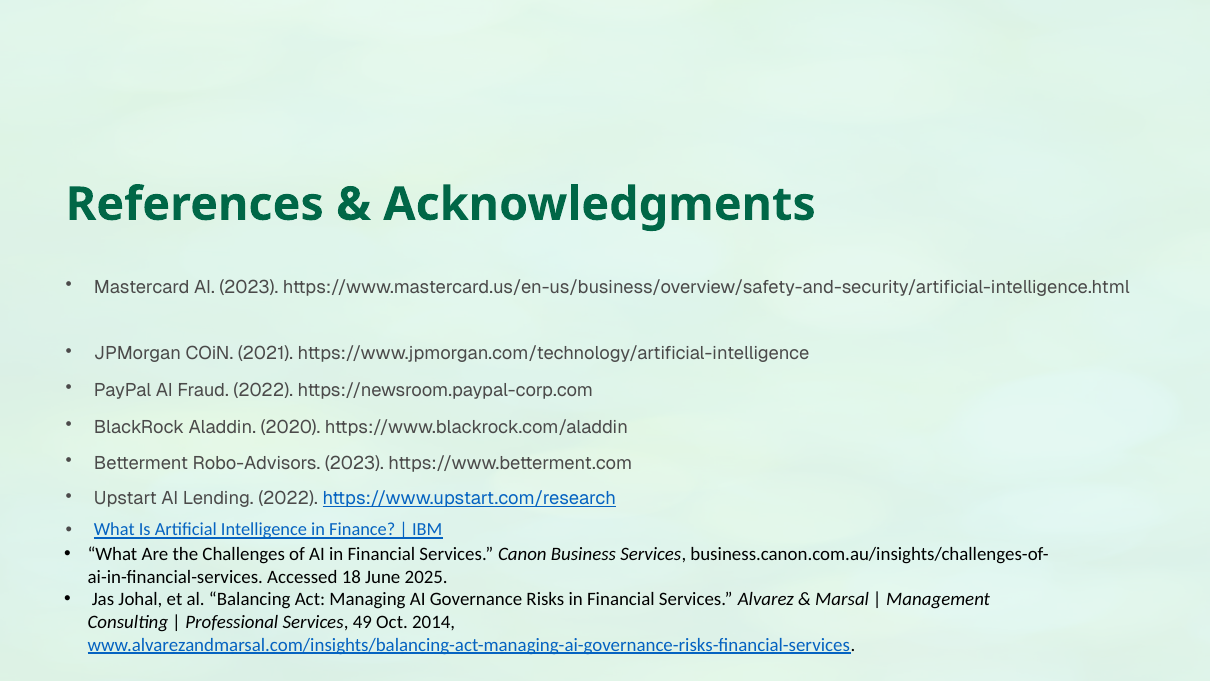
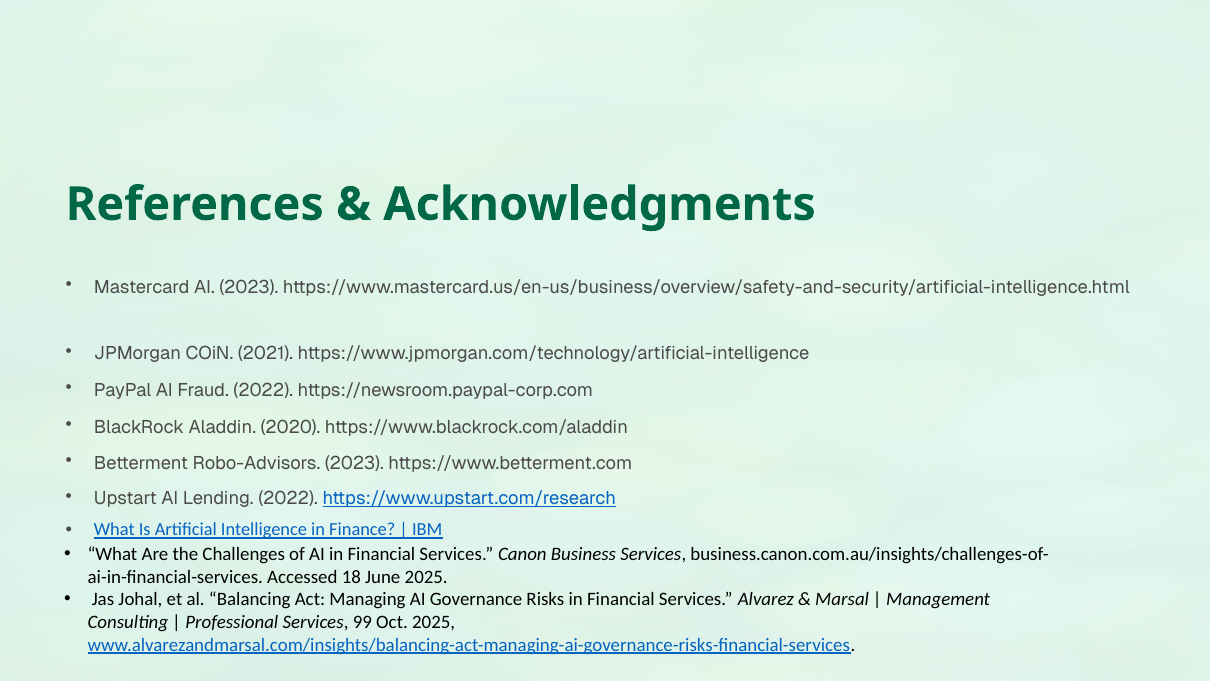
49: 49 -> 99 (362, 622)
Oct 2014: 2014 -> 2025 (434, 622)
